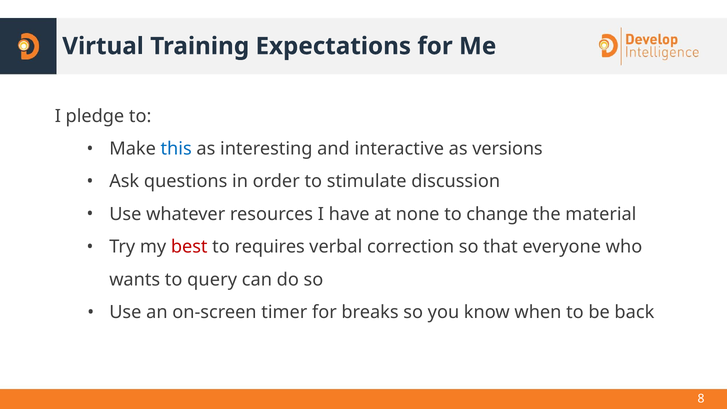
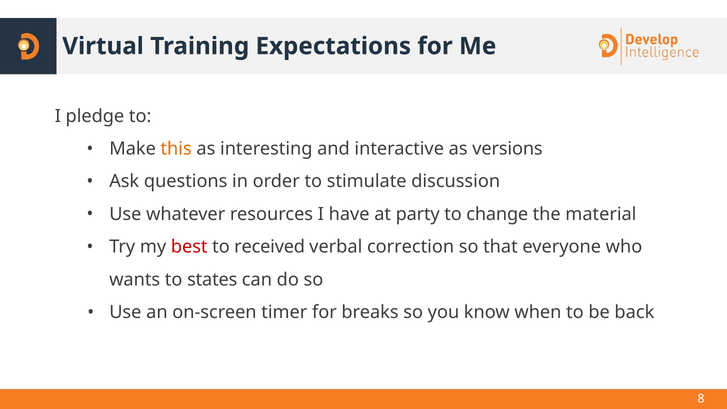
this colour: blue -> orange (176, 149)
none: none -> party (418, 214)
requires: requires -> received (270, 247)
query: query -> states (212, 280)
